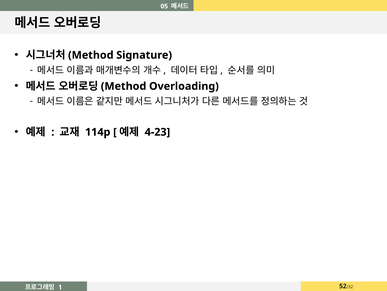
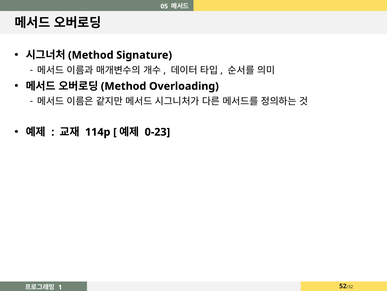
4-23: 4-23 -> 0-23 (157, 132)
